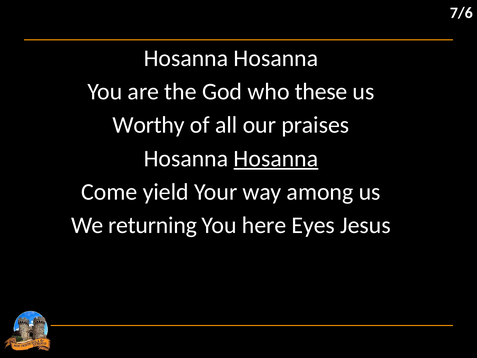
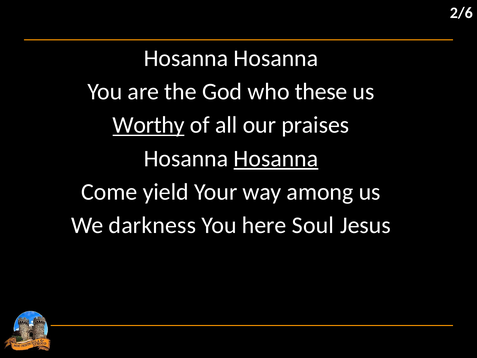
7/6: 7/6 -> 2/6 (461, 13)
Worthy underline: none -> present (149, 125)
returning: returning -> darkness (152, 225)
Eyes: Eyes -> Soul (313, 225)
